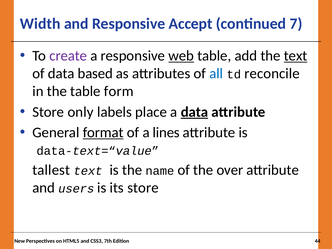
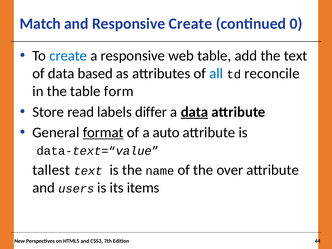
Width: Width -> Match (40, 24)
Responsive Accept: Accept -> Create (190, 24)
7: 7 -> 0 (296, 24)
create colour: purple -> blue (68, 56)
web underline: present -> none (181, 56)
text underline: present -> none (296, 56)
only: only -> read (81, 112)
place: place -> differ (151, 112)
lines: lines -> auto (166, 133)
its store: store -> items (143, 188)
